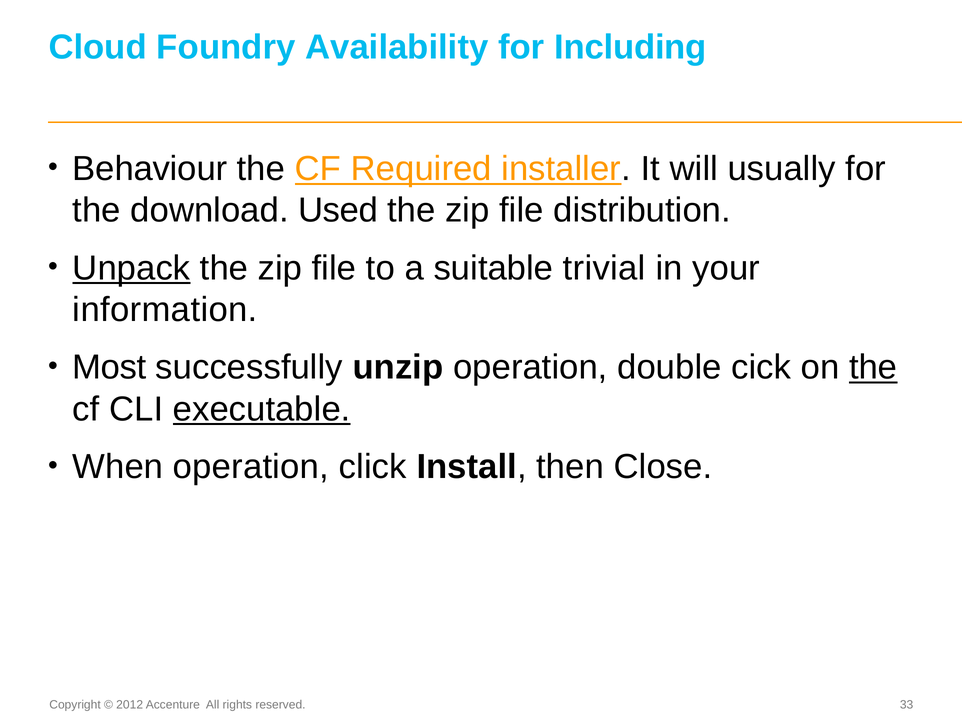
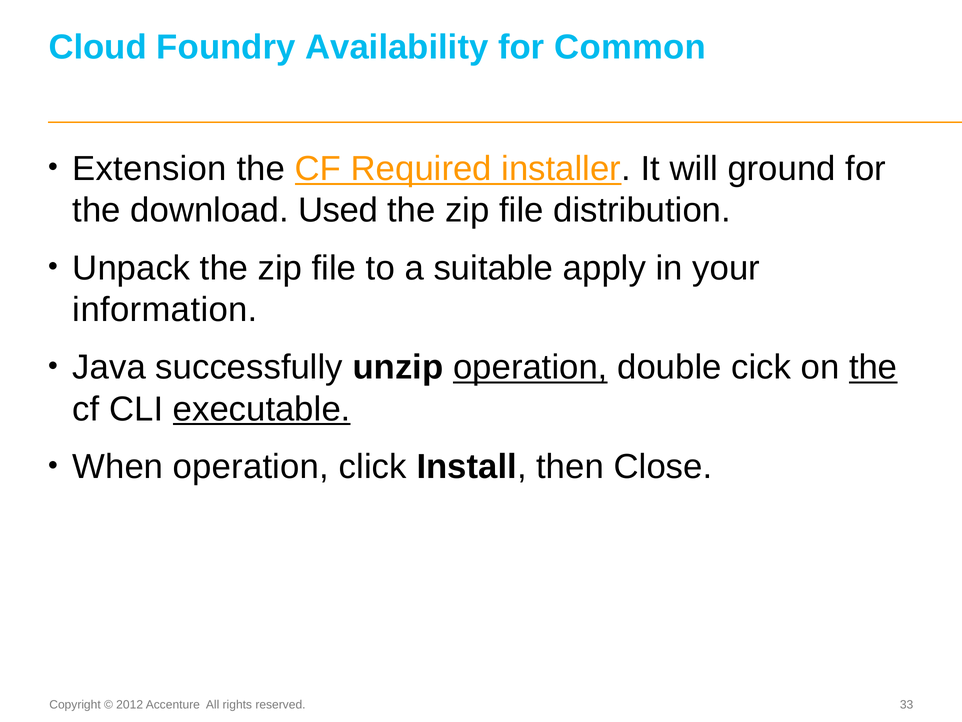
Including: Including -> Common (630, 47)
Behaviour: Behaviour -> Extension (150, 169)
usually: usually -> ground (782, 169)
Unpack underline: present -> none (131, 268)
trivial: trivial -> apply (604, 268)
Most: Most -> Java (109, 367)
operation underline: none -> present (530, 367)
